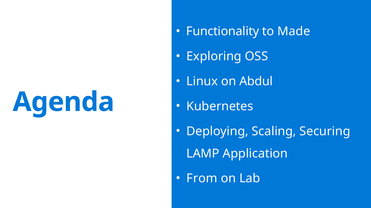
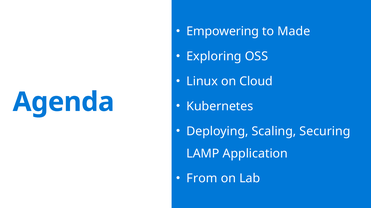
Functionality: Functionality -> Empowering (223, 32)
Abdul: Abdul -> Cloud (256, 82)
